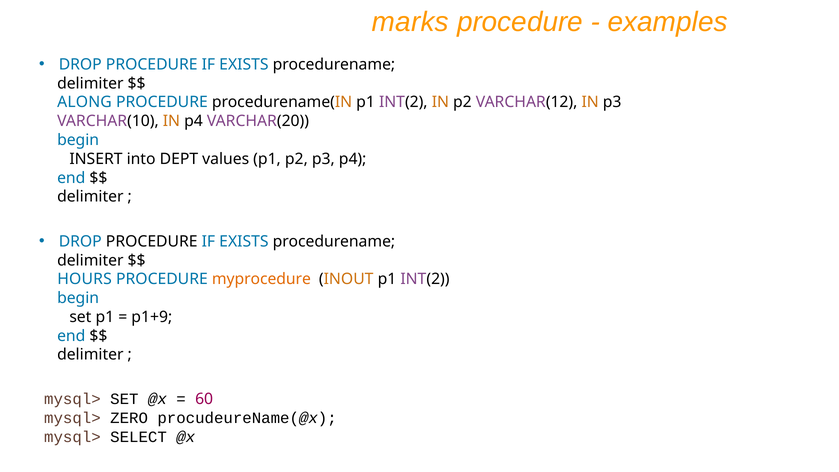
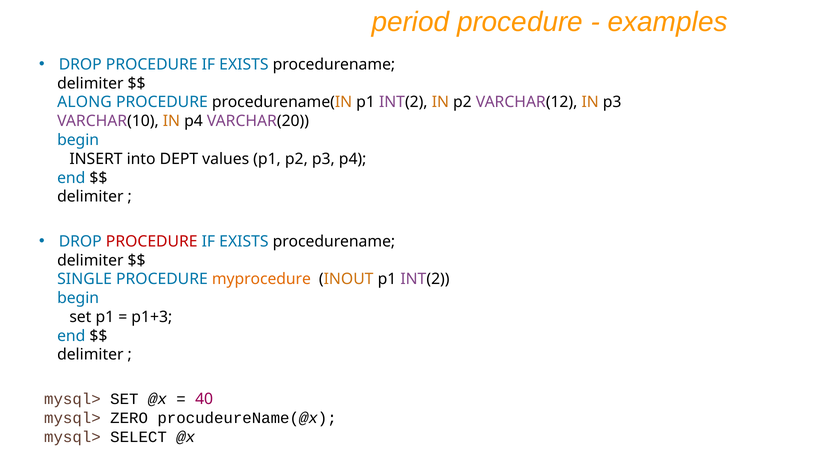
marks: marks -> period (410, 22)
PROCEDURE colour: black -> red (152, 241)
HOURS: HOURS -> SINGLE (85, 279)
p1+9: p1+9 -> p1+3 (152, 317)
60: 60 -> 40 (204, 399)
